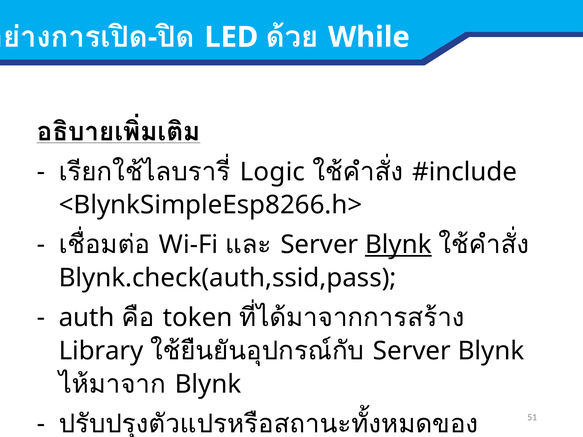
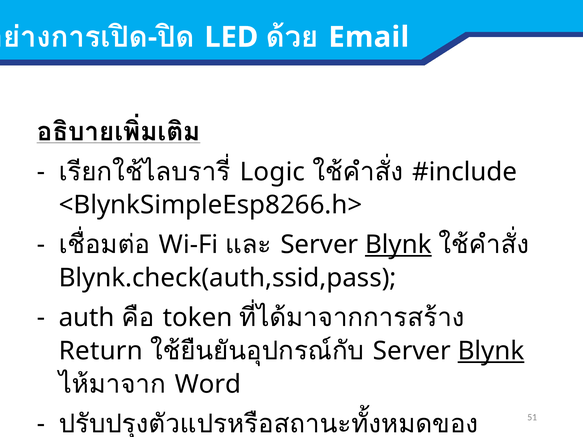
While: While -> Email (369, 37)
Library: Library -> Return (101, 351)
Blynk underline: none -> present (491, 351)
Blynk: Blynk -> Word (208, 384)
